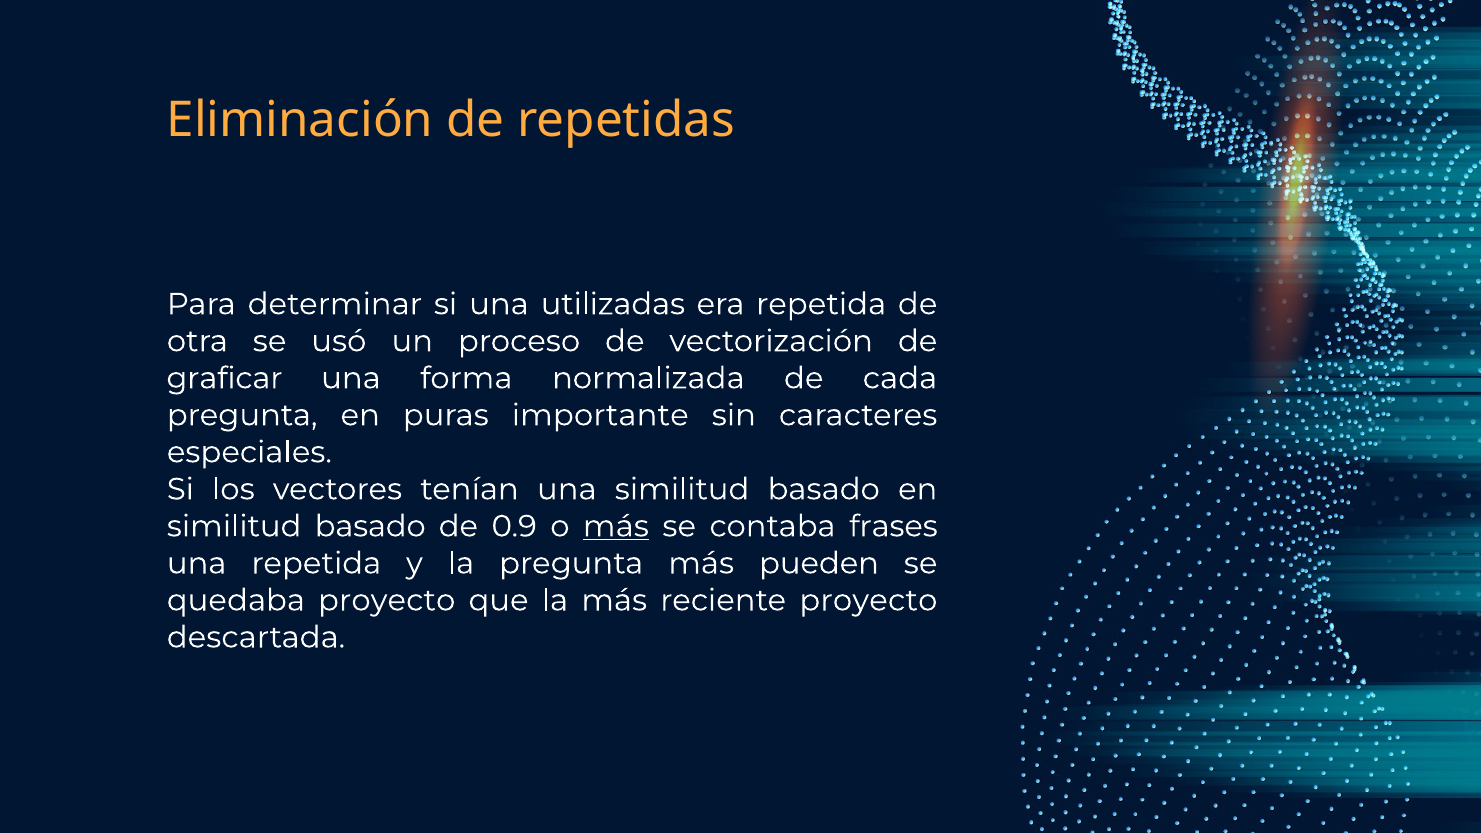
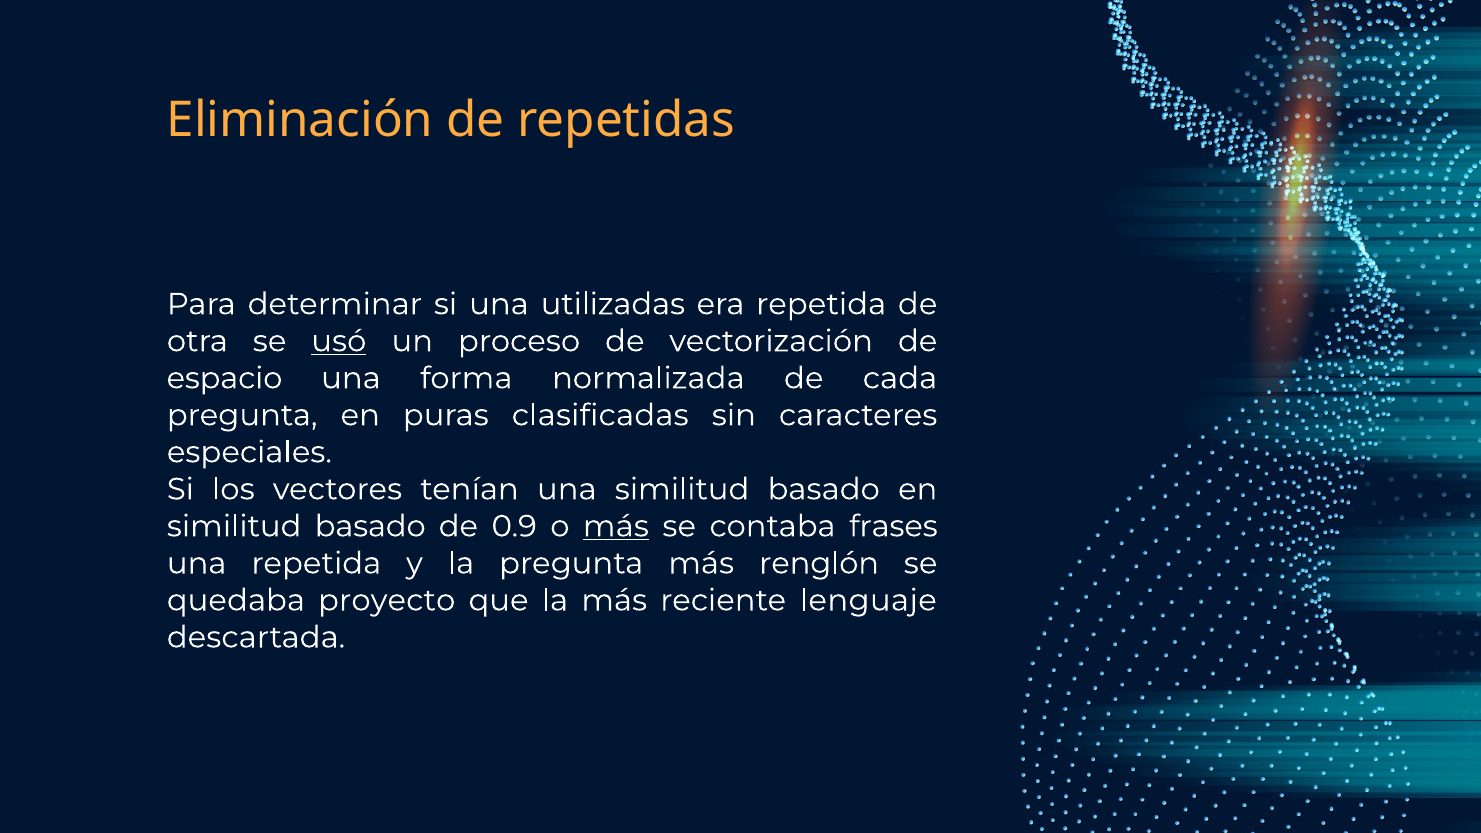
usó underline: none -> present (339, 341)
graficar: graficar -> espacio (224, 378)
importante: importante -> clasificadas (600, 415)
pueden: pueden -> renglón (819, 563)
reciente proyecto: proyecto -> lenguaje (868, 600)
